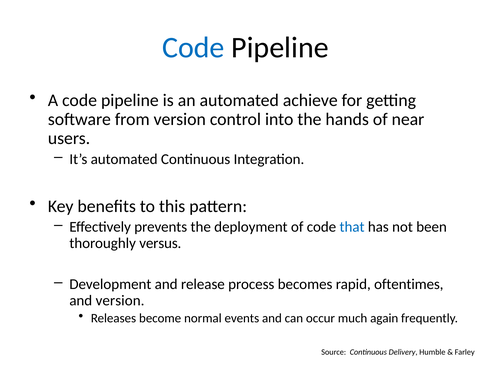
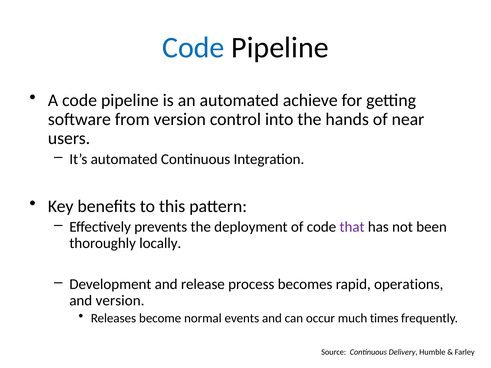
that colour: blue -> purple (352, 227)
versus: versus -> locally (160, 243)
oftentimes: oftentimes -> operations (409, 284)
again: again -> times (384, 318)
